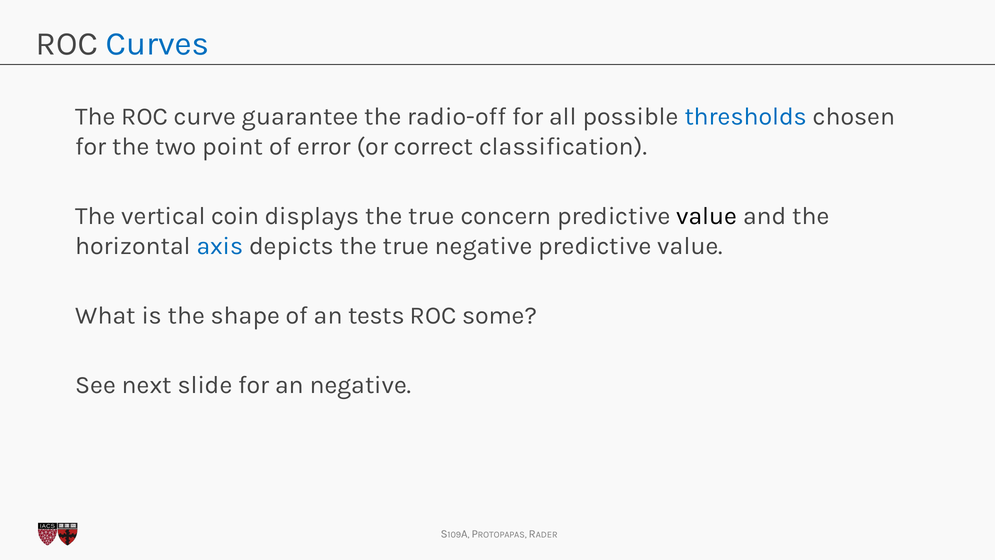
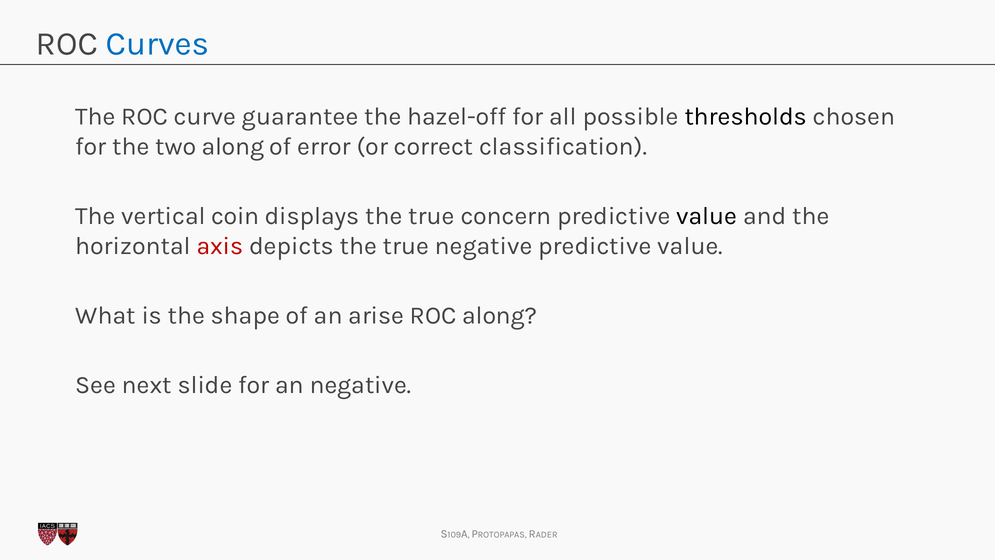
radio-off: radio-off -> hazel-off (457, 116)
thresholds colour: blue -> black (746, 116)
two point: point -> along (233, 146)
axis colour: blue -> red (220, 246)
tests: tests -> arise (376, 315)
ROC some: some -> along (500, 315)
